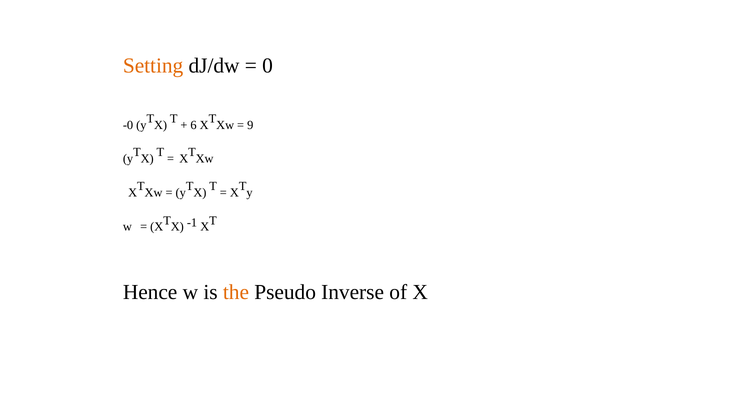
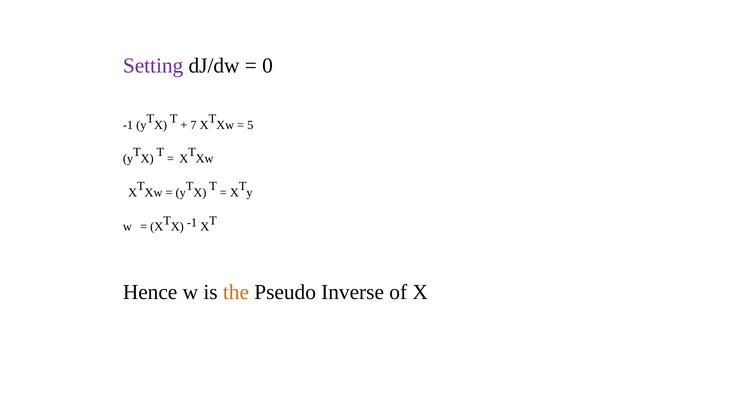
Setting colour: orange -> purple (153, 66)
-0: -0 -> -1 (128, 125)
6: 6 -> 7 (194, 125)
9: 9 -> 5 (250, 125)
